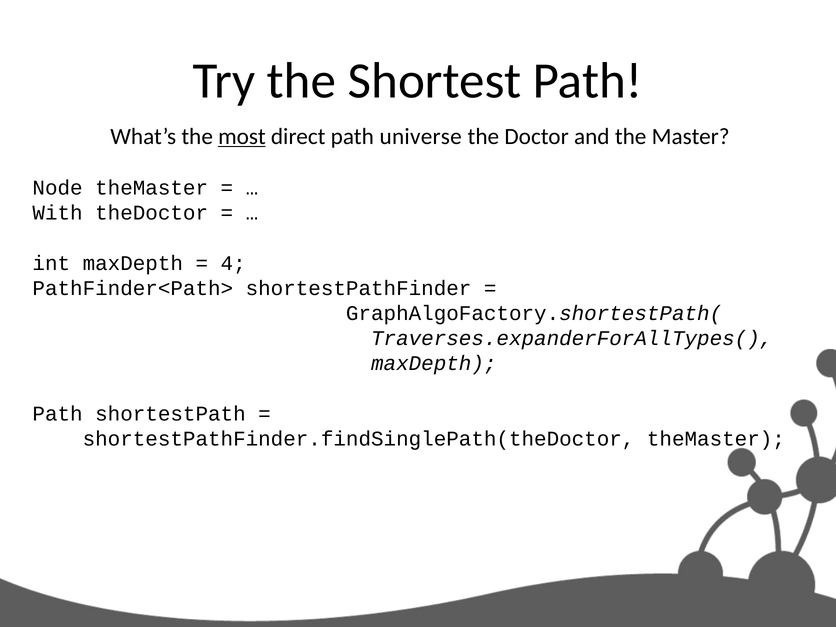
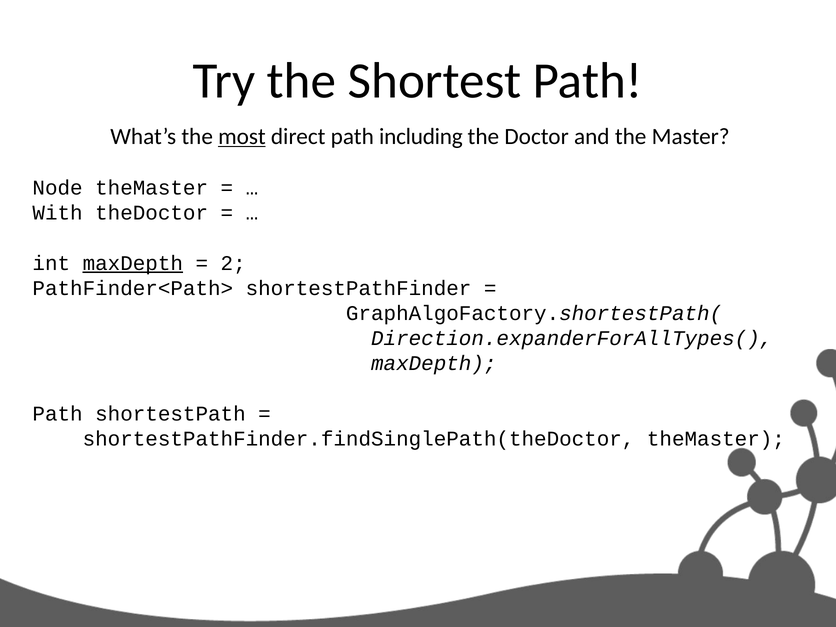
universe: universe -> including (421, 137)
maxDepth underline: none -> present (133, 263)
4: 4 -> 2 (233, 263)
Traverses.expanderForAllTypes(: Traverses.expanderForAllTypes( -> Direction.expanderForAllTypes( (572, 338)
